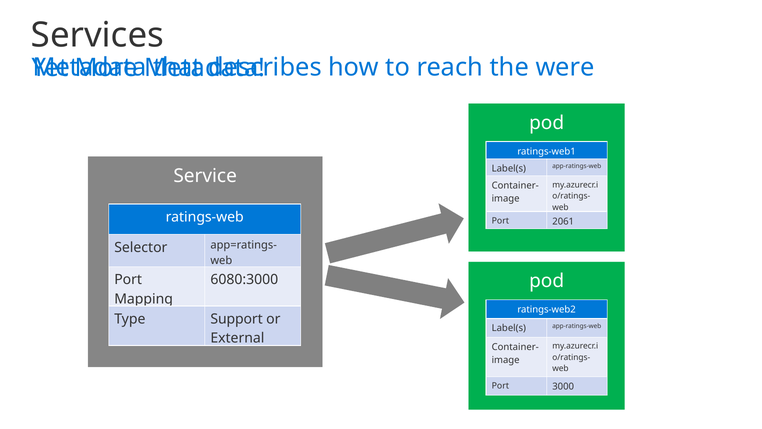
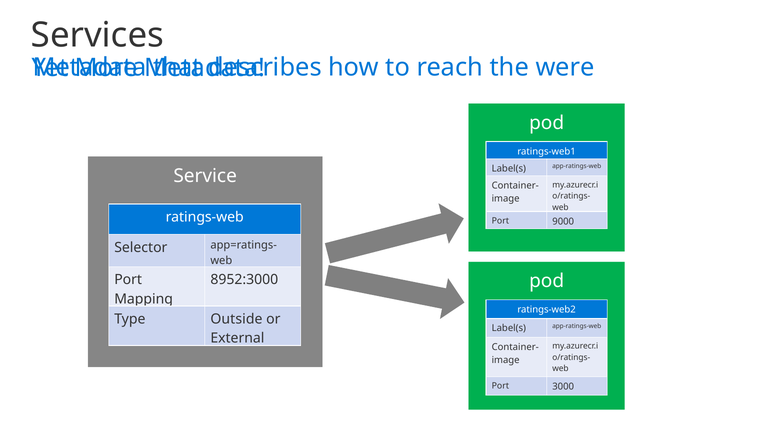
2061: 2061 -> 9000 (563, 221)
6080:3000: 6080:3000 -> 8952:3000 (244, 280)
Support: Support -> Outside (236, 319)
